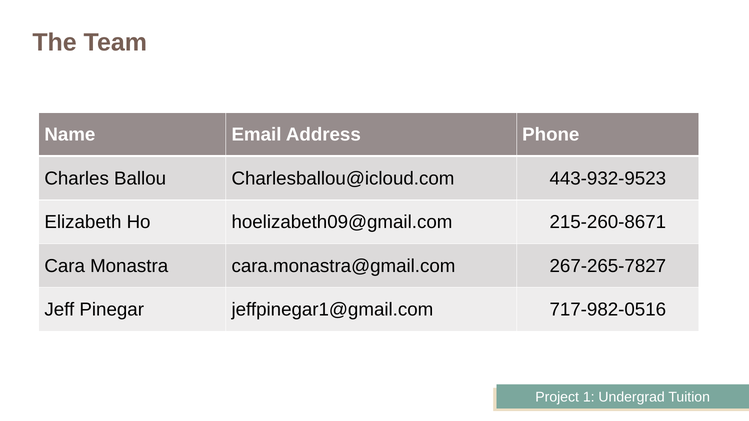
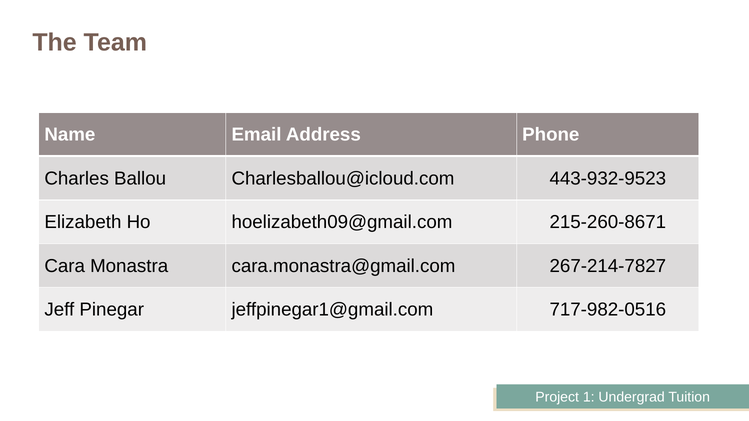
267-265-7827: 267-265-7827 -> 267-214-7827 (608, 266)
